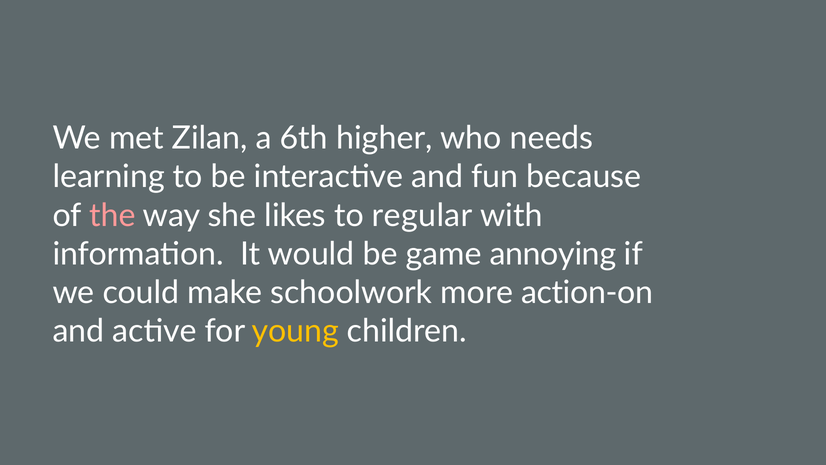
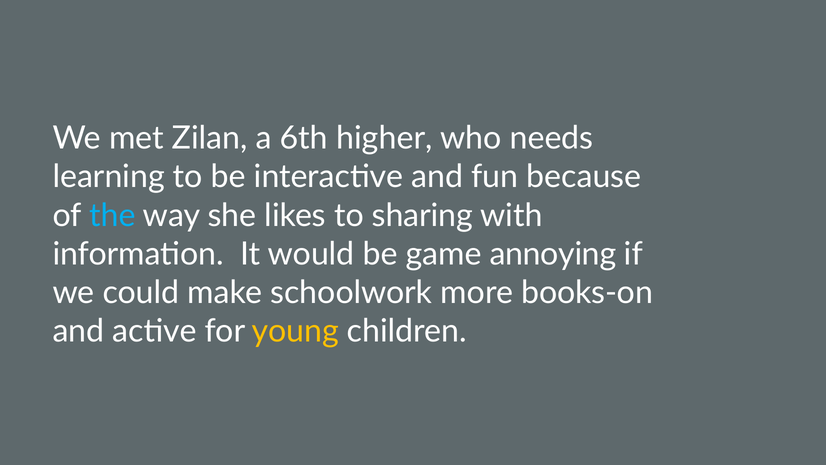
the colour: pink -> light blue (112, 215)
regular: regular -> sharing (422, 215)
action-on: action-on -> books-on (587, 292)
